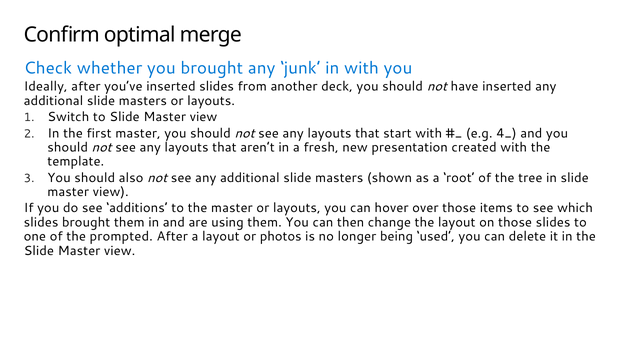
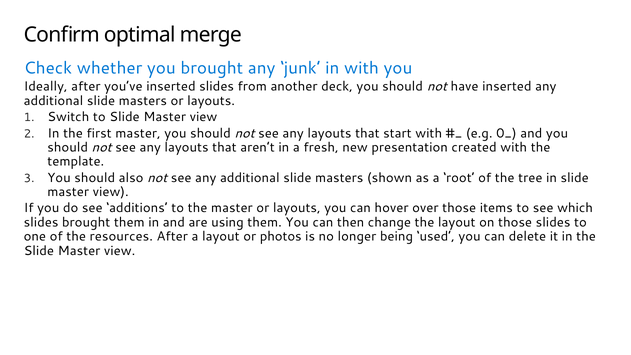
4_: 4_ -> 0_ (506, 133)
prompted: prompted -> resources (121, 236)
